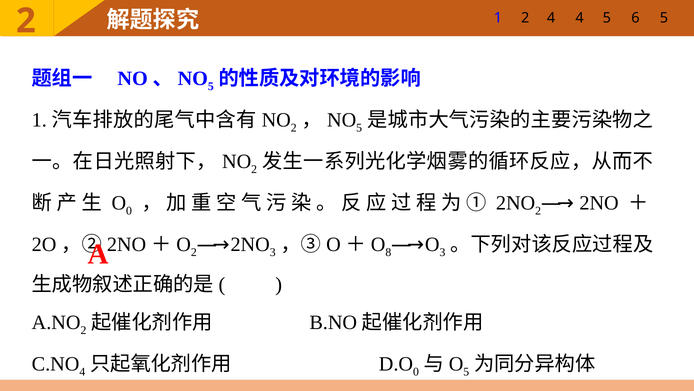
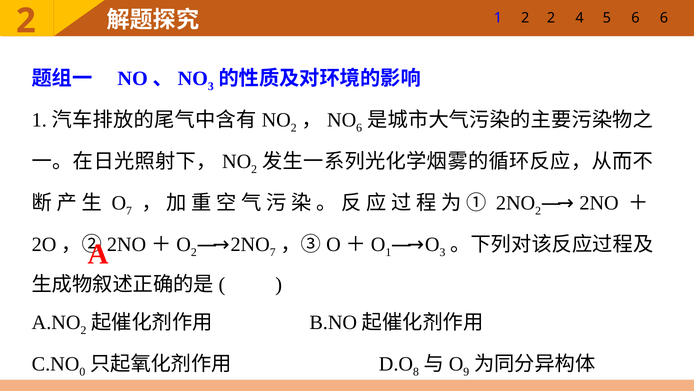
2 4: 4 -> 2 (551, 18)
6 5: 5 -> 6 (664, 18)
5: 5 -> 3 (211, 86)
5: 5 -> 6 (359, 128)
0: 0 -> 7 (129, 211)
3: 3 -> 7 (273, 252)
8: 8 -> 1 (388, 252)
4: 4 -> 0 (82, 372)
0: 0 -> 8 (416, 372)
5: 5 -> 9 (466, 372)
